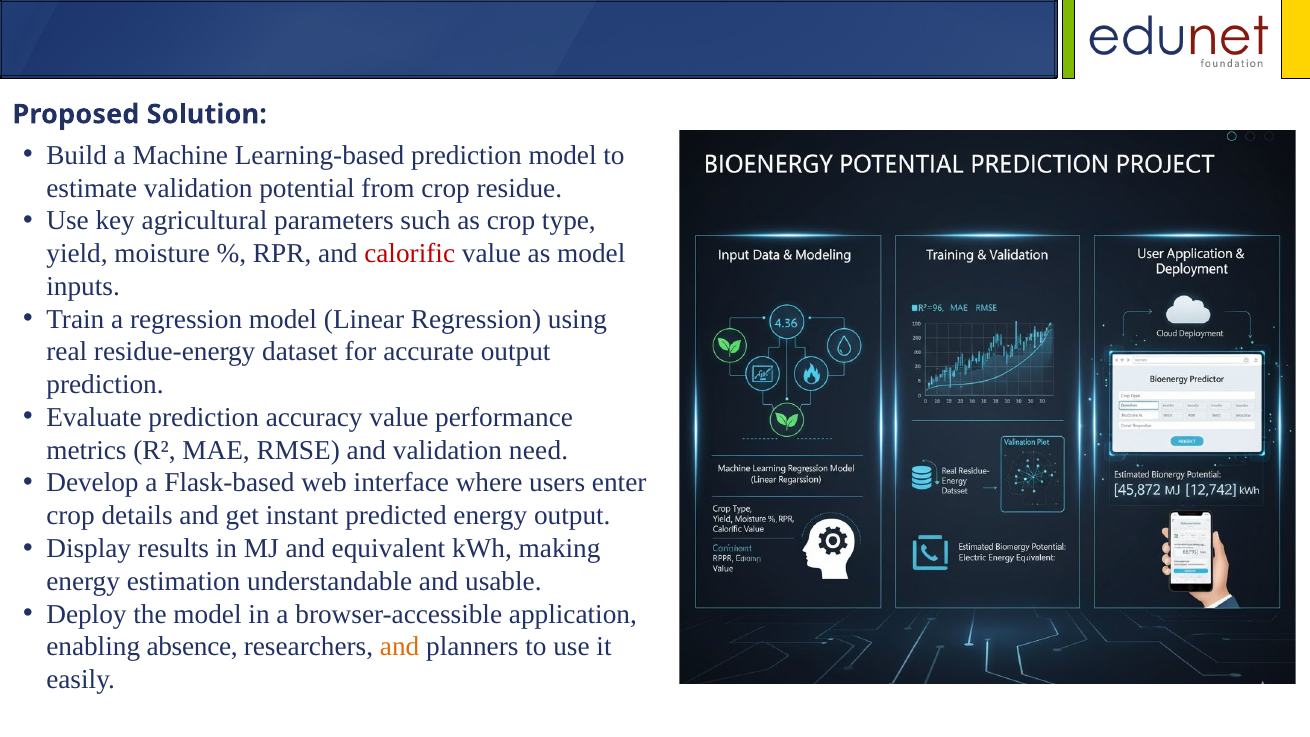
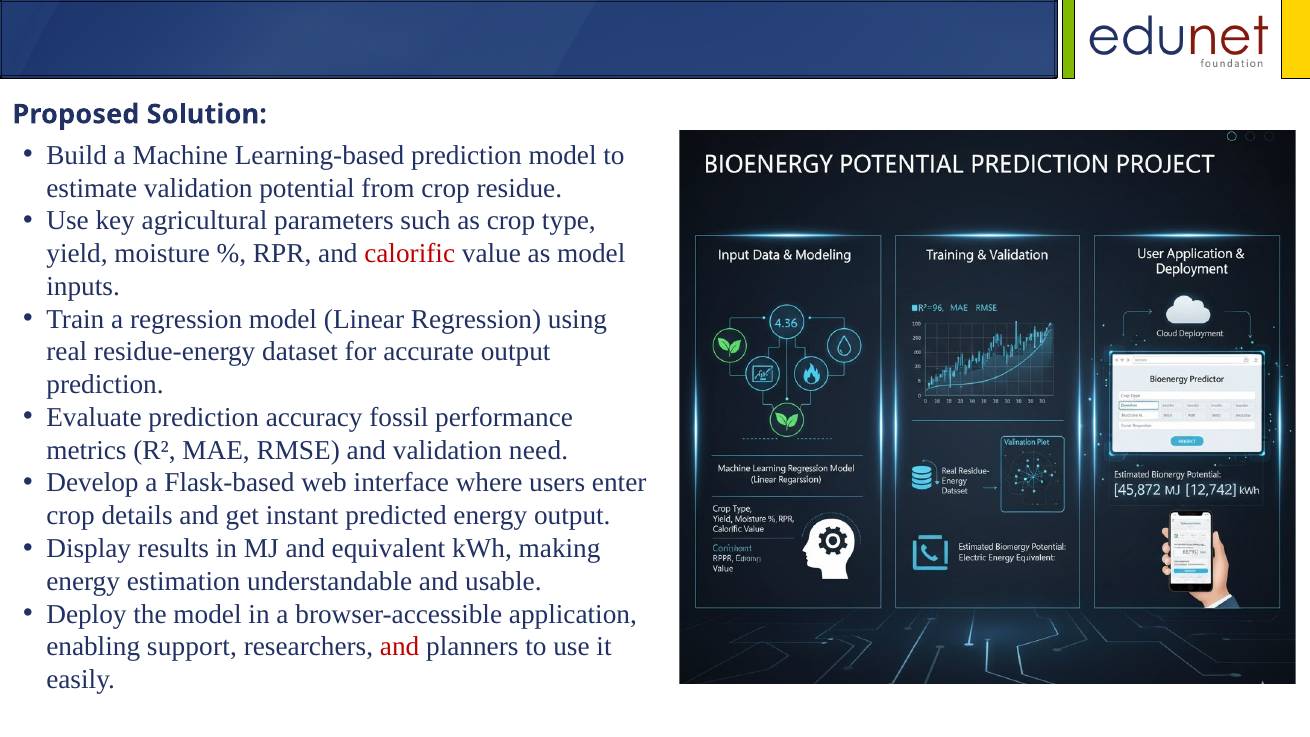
accuracy value: value -> fossil (399, 417)
absence: absence -> support (192, 647)
and colour: orange -> red (400, 647)
